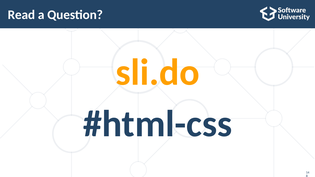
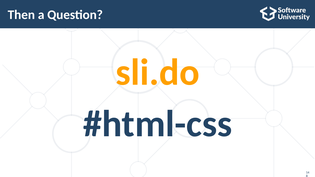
Read: Read -> Then (21, 15)
